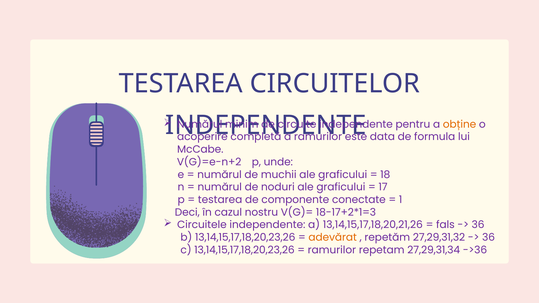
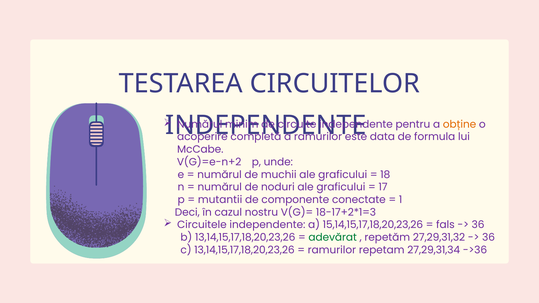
testarea: testarea -> mutantii (220, 200)
13,14,15,17,18,20,21,26: 13,14,15,17,18,20,21,26 -> 15,14,15,17,18,20,23,26 (373, 225)
adevărat colour: orange -> green (333, 238)
